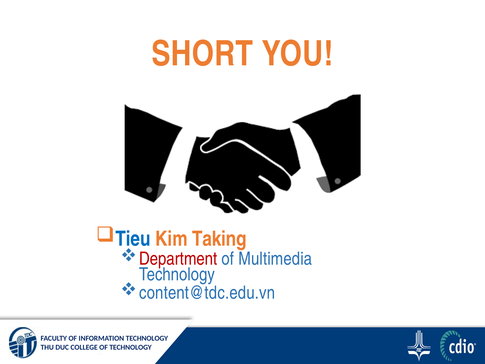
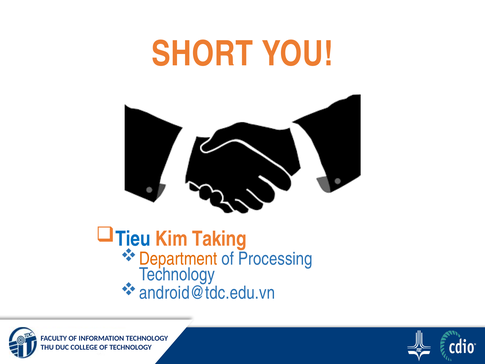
Department colour: red -> orange (178, 259)
Multimedia: Multimedia -> Processing (275, 259)
content@tdc.edu.vn: content@tdc.edu.vn -> android@tdc.edu.vn (207, 293)
